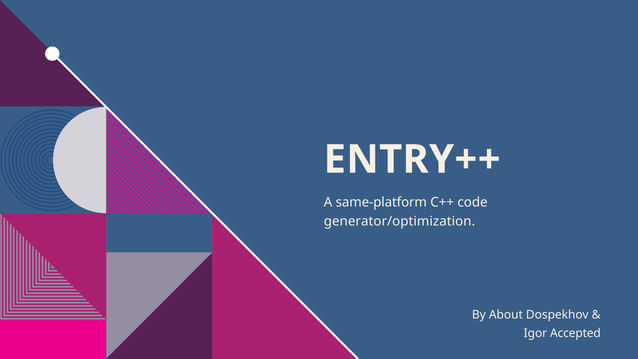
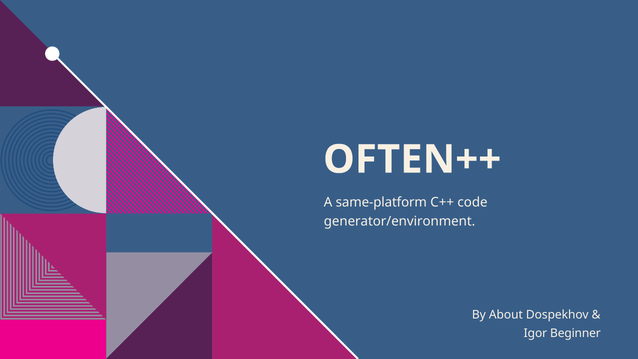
ENTRY++: ENTRY++ -> OFTEN++ (412, 159)
generator/optimization: generator/optimization -> generator/environment (400, 221)
Accepted: Accepted -> Beginner (575, 333)
